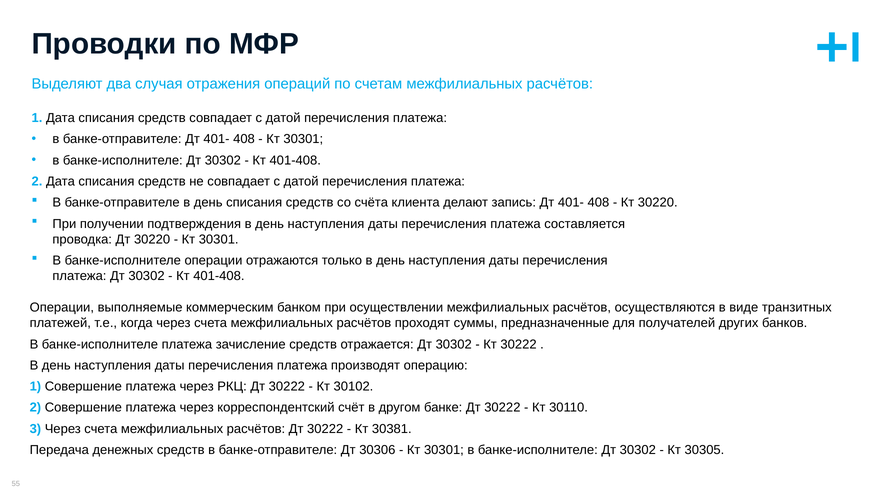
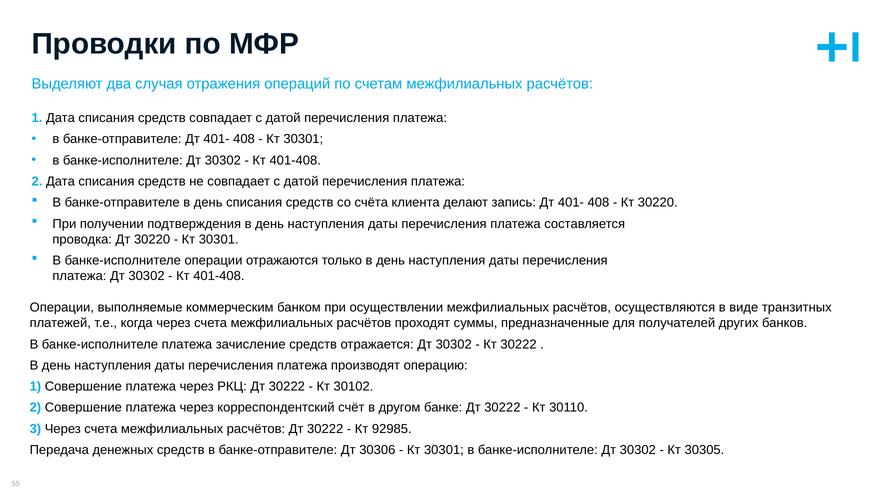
30381: 30381 -> 92985 (392, 429)
